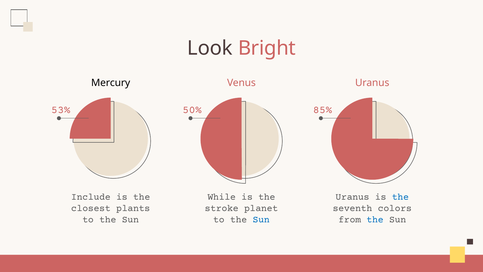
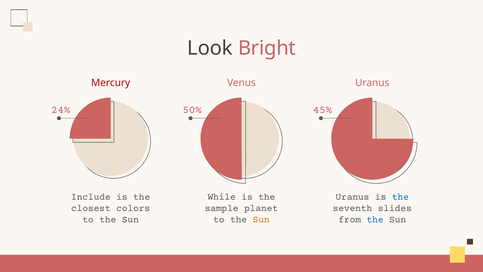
Mercury colour: black -> red (111, 83)
53%: 53% -> 24% (61, 109)
85%: 85% -> 45% (323, 109)
plants: plants -> colors (133, 208)
stroke: stroke -> sample (222, 208)
colors: colors -> slides (395, 208)
Sun colour: blue -> orange (261, 219)
